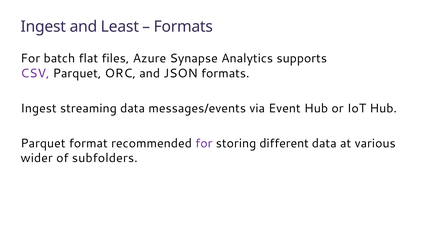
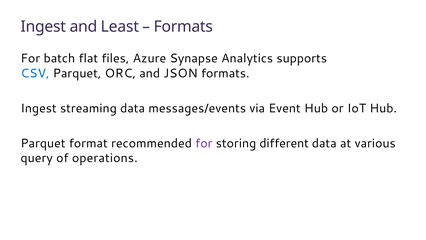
CSV colour: purple -> blue (35, 73)
wider: wider -> query (37, 158)
subfolders: subfolders -> operations (105, 158)
